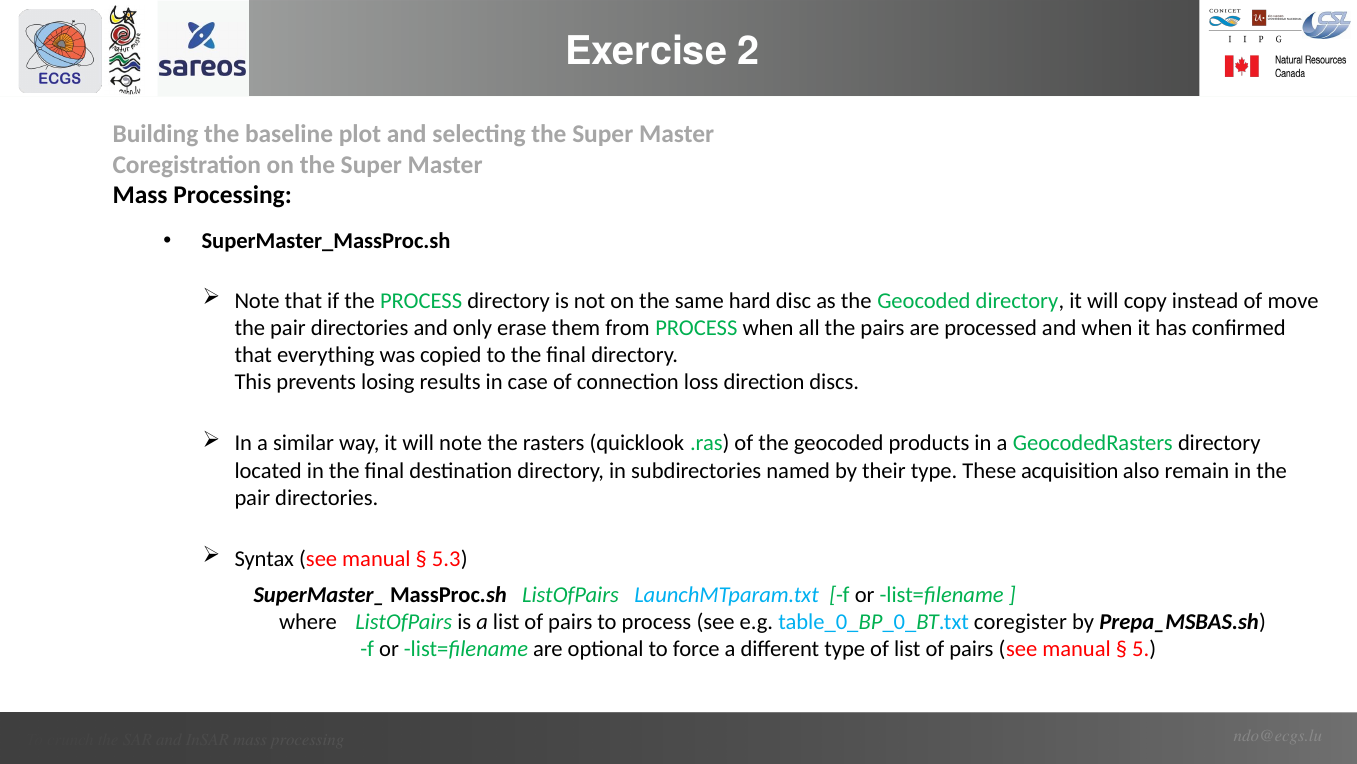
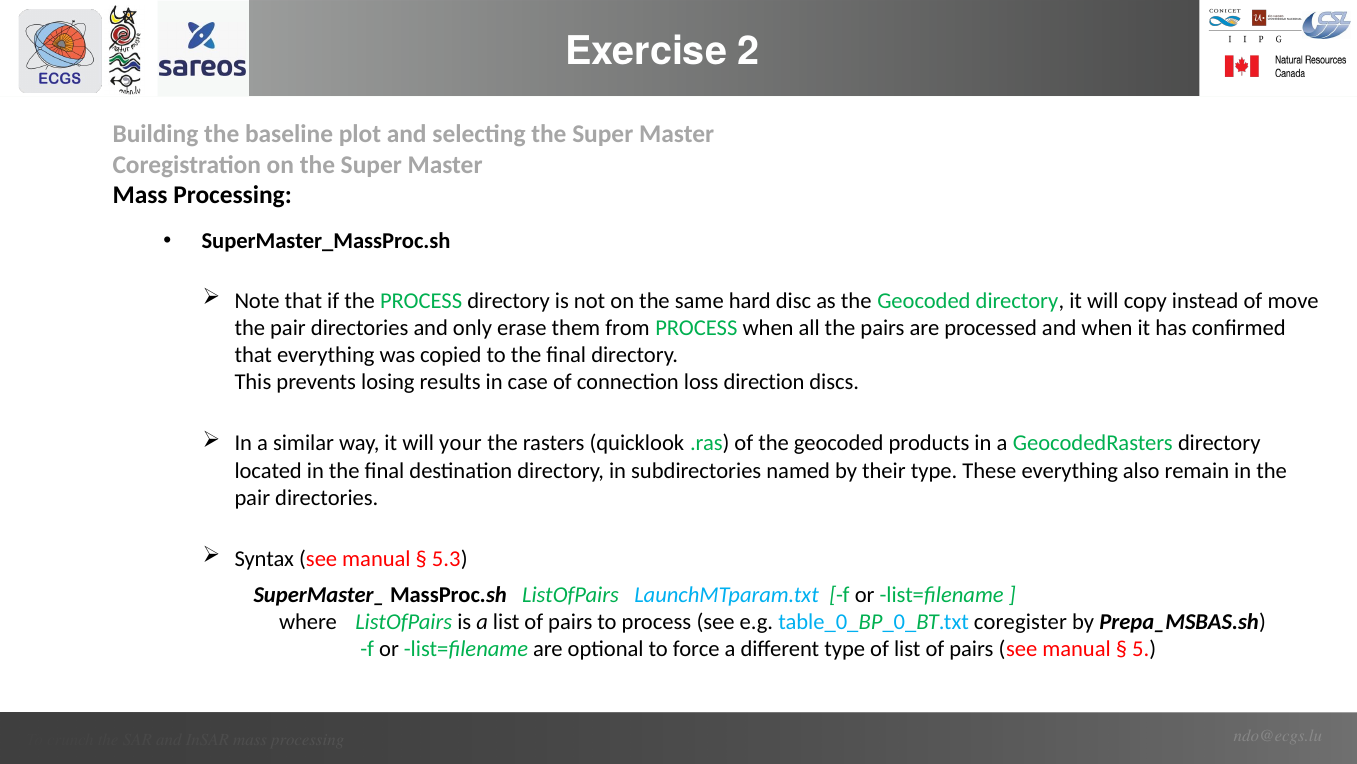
will note: note -> your (460, 443)
These acquisition: acquisition -> everything (1070, 470)
